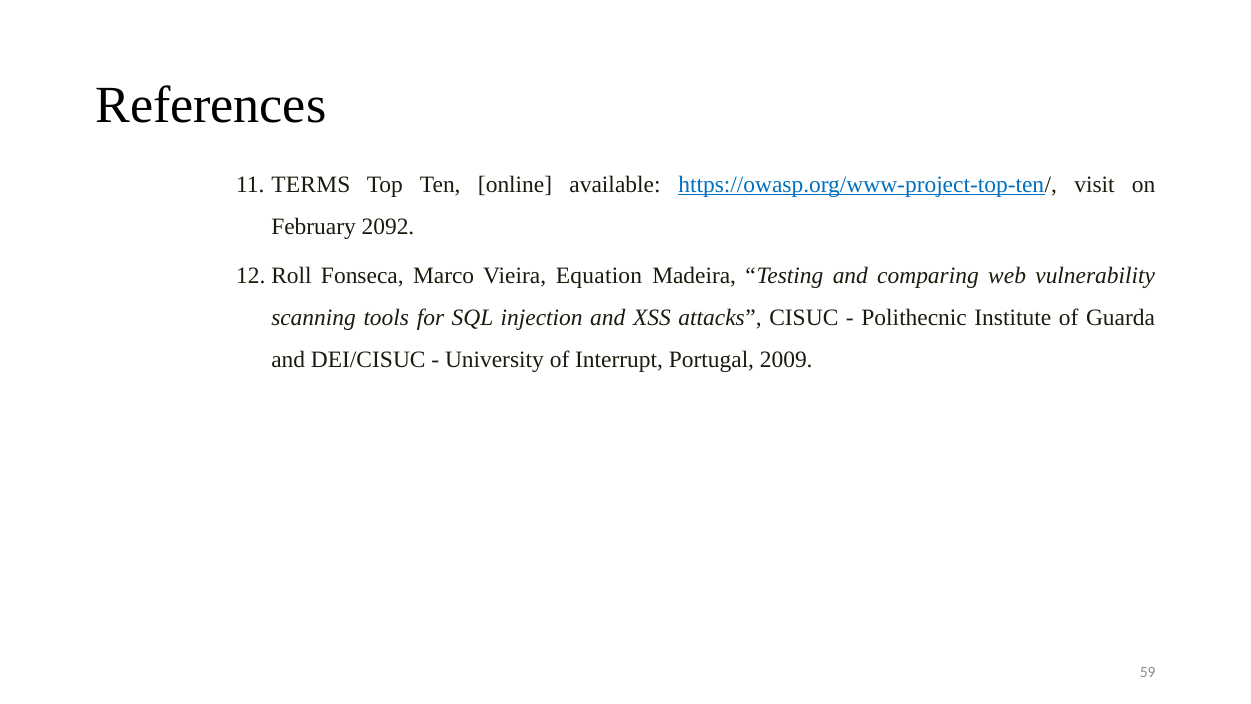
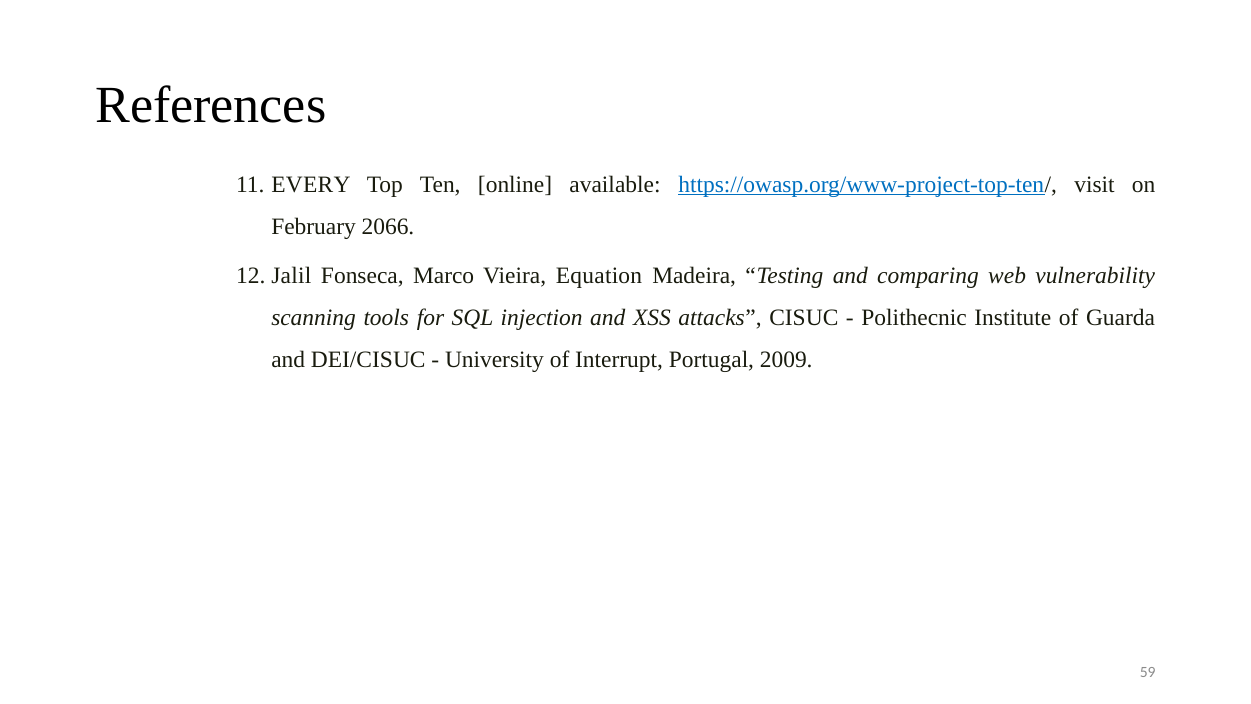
TERMS: TERMS -> EVERY (311, 184)
2092: 2092 -> 2066 (388, 227)
Roll: Roll -> Jalil (291, 275)
